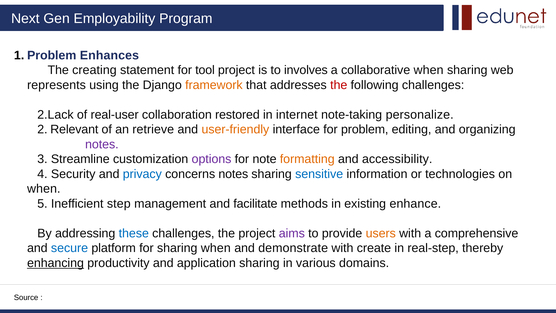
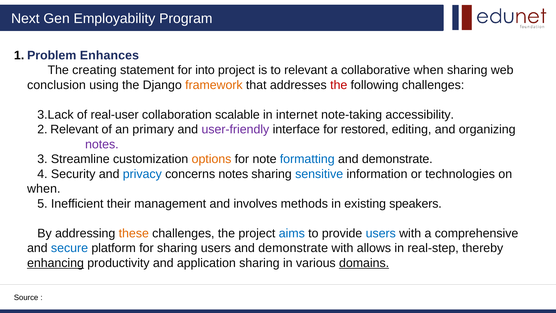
tool: tool -> into (205, 70)
to involves: involves -> relevant (306, 70)
represents: represents -> conclusion (56, 85)
2.Lack: 2.Lack -> 3.Lack (55, 115)
restored: restored -> scalable (237, 115)
personalize: personalize -> accessibility (420, 115)
retrieve: retrieve -> primary (153, 129)
user-friendly colour: orange -> purple (235, 129)
problem: problem -> restored (365, 129)
options colour: purple -> orange (212, 159)
formatting colour: orange -> blue (307, 159)
accessibility: accessibility -> demonstrate (397, 159)
step: step -> their (119, 204)
facilitate: facilitate -> involves (255, 204)
enhance: enhance -> speakers (415, 204)
these colour: blue -> orange (134, 233)
aims colour: purple -> blue (292, 233)
users colour: orange -> blue (381, 233)
sharing when: when -> users (216, 248)
create: create -> allows (374, 248)
domains underline: none -> present (364, 263)
